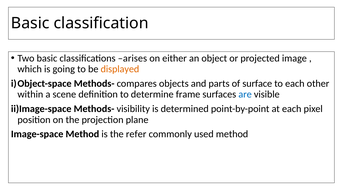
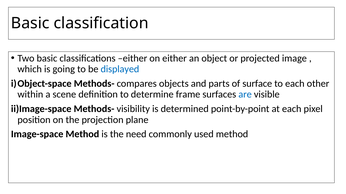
classifications arises: arises -> either (133, 58)
displayed colour: orange -> blue (120, 69)
refer: refer -> need (136, 135)
